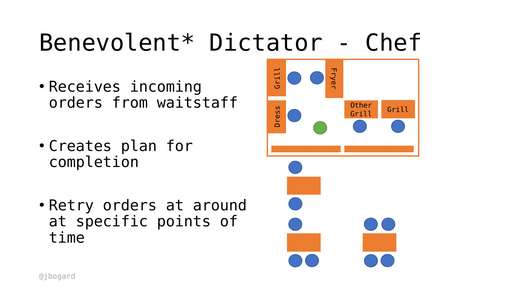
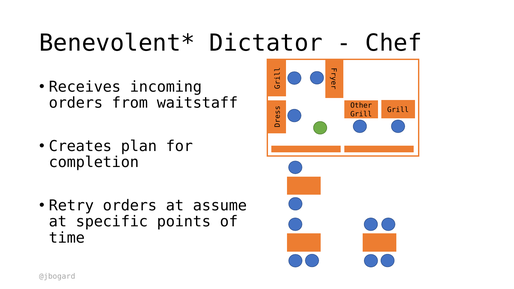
around: around -> assume (220, 205)
